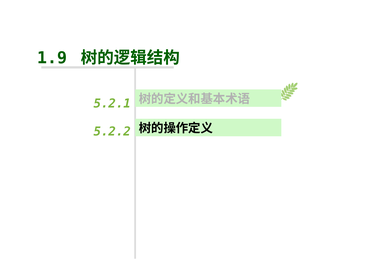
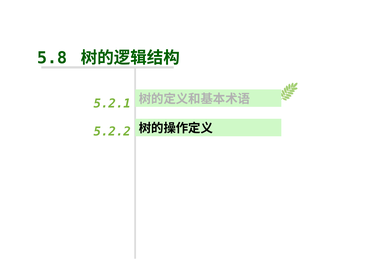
1.9: 1.9 -> 5.8 (52, 58)
